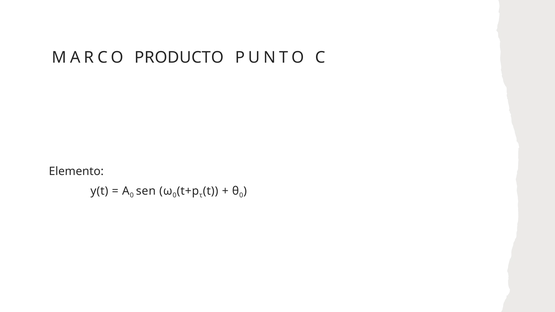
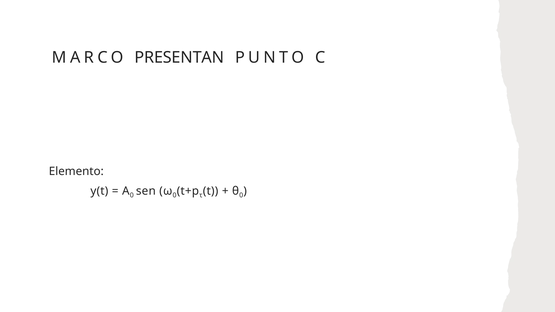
PRODUCTO: PRODUCTO -> PRESENTAN (179, 58)
